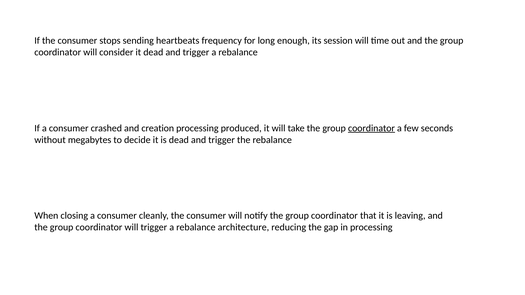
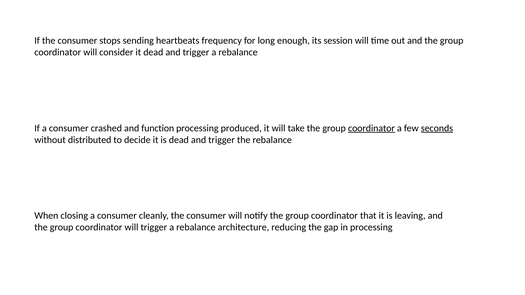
creation: creation -> function (158, 128)
seconds underline: none -> present (437, 128)
megabytes: megabytes -> distributed (90, 140)
